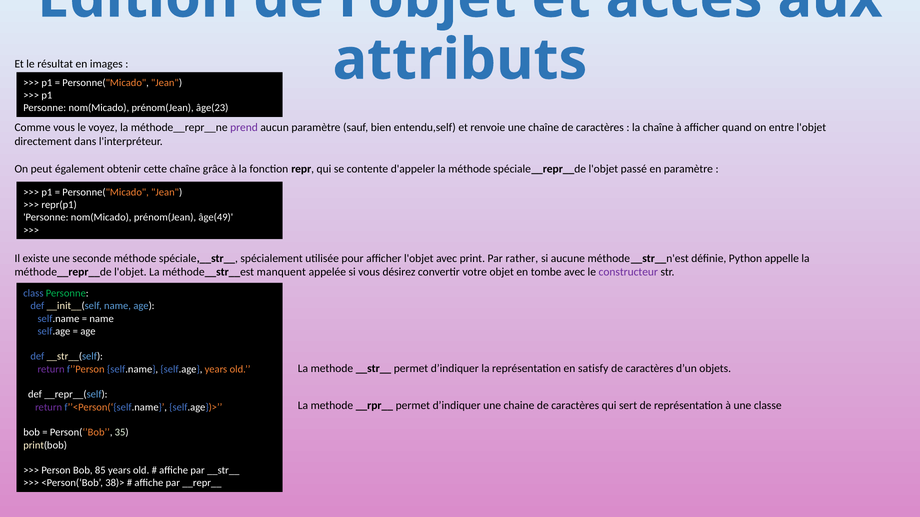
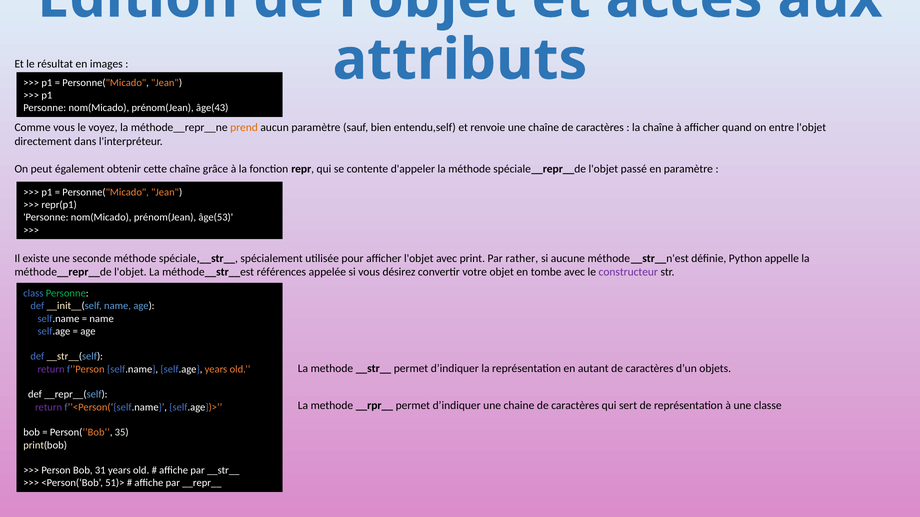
âge(23: âge(23 -> âge(43 (212, 108)
prend colour: purple -> orange (244, 128)
âge(49: âge(49 -> âge(53 (216, 218)
manquent: manquent -> références (281, 272)
satisfy: satisfy -> autant (593, 369)
85: 85 -> 31 (100, 471)
38)>: 38)> -> 51)> (115, 483)
